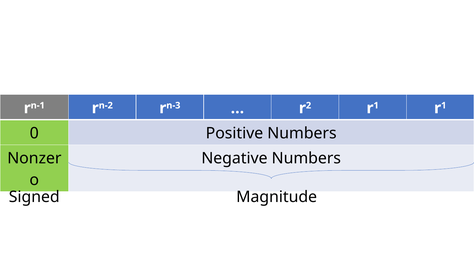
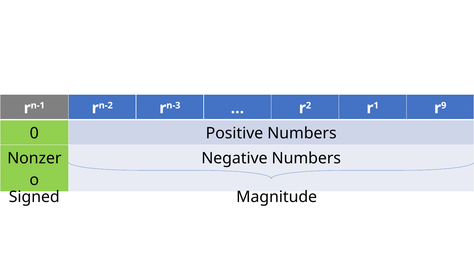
1: 1 -> 9 (444, 105)
